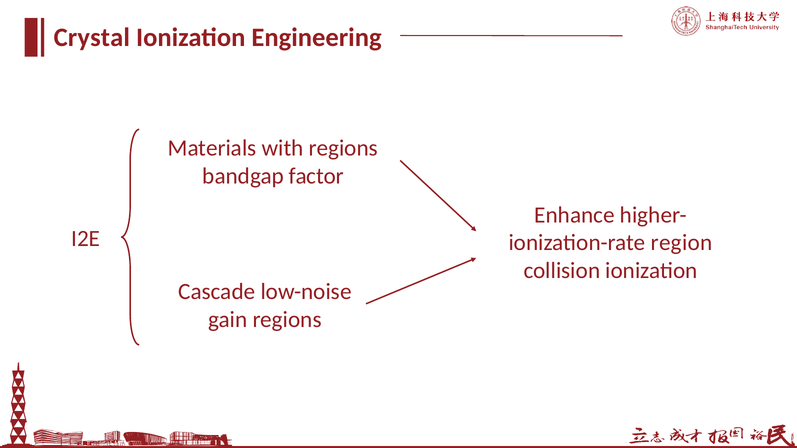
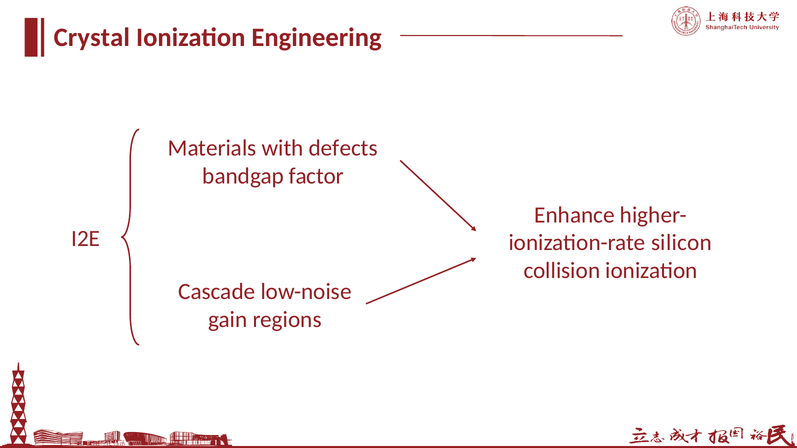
with regions: regions -> defects (343, 148)
region: region -> silicon (681, 243)
